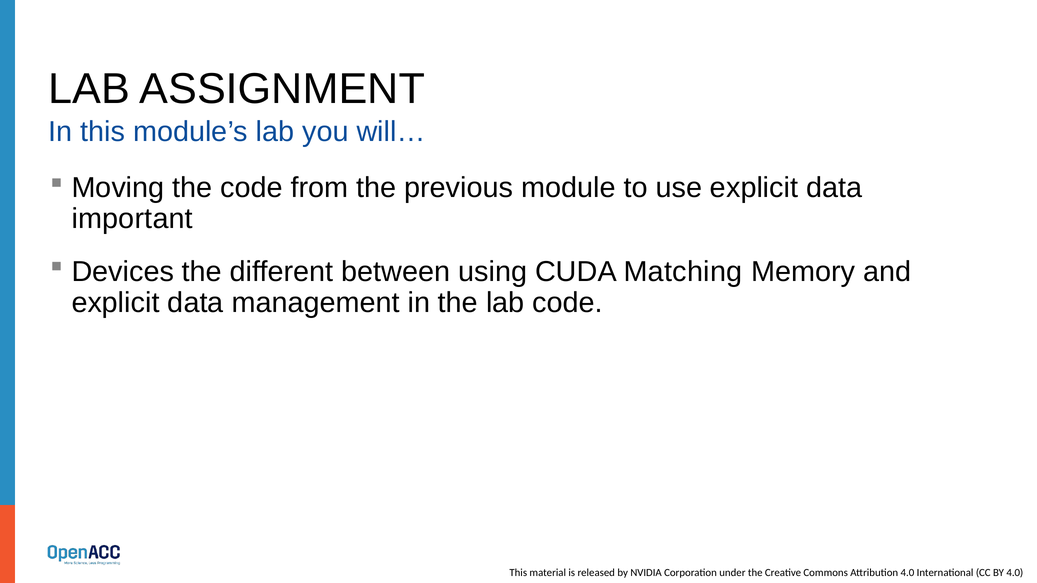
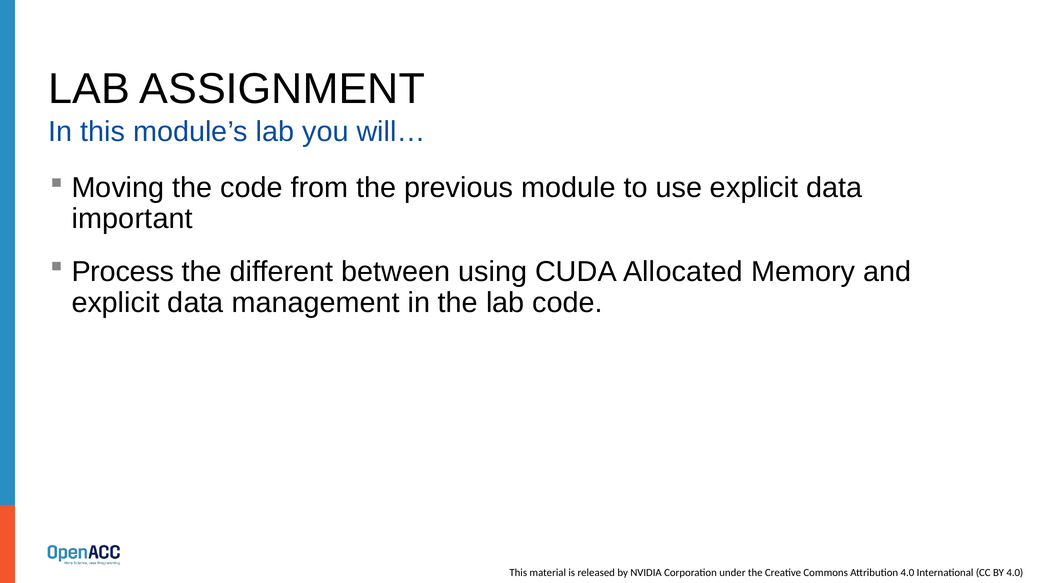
Devices: Devices -> Process (123, 272)
Matching: Matching -> Allocated (683, 272)
